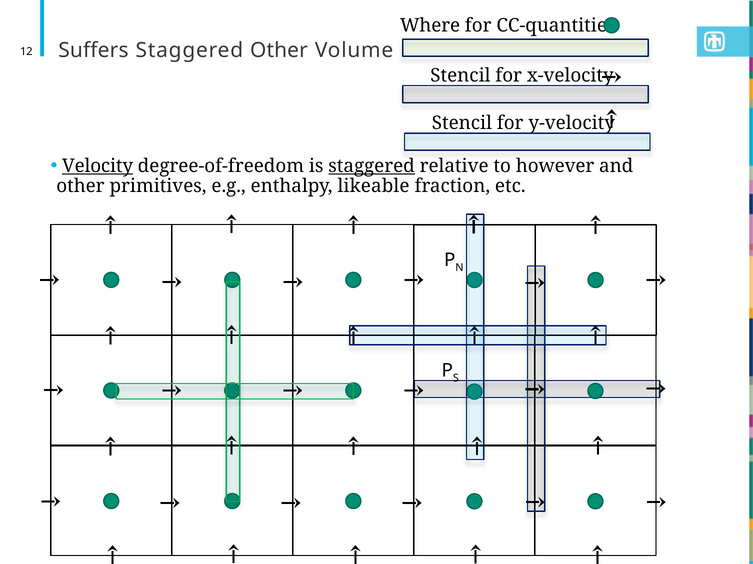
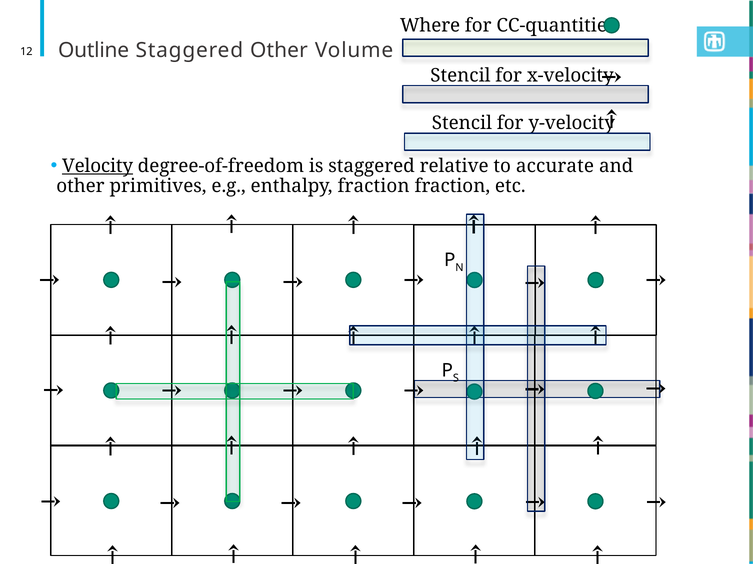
Suffers: Suffers -> Outline (94, 50)
staggered underline: present -> none (372, 166)
however: however -> accurate (555, 166)
enthalpy likeable: likeable -> fraction (374, 186)
